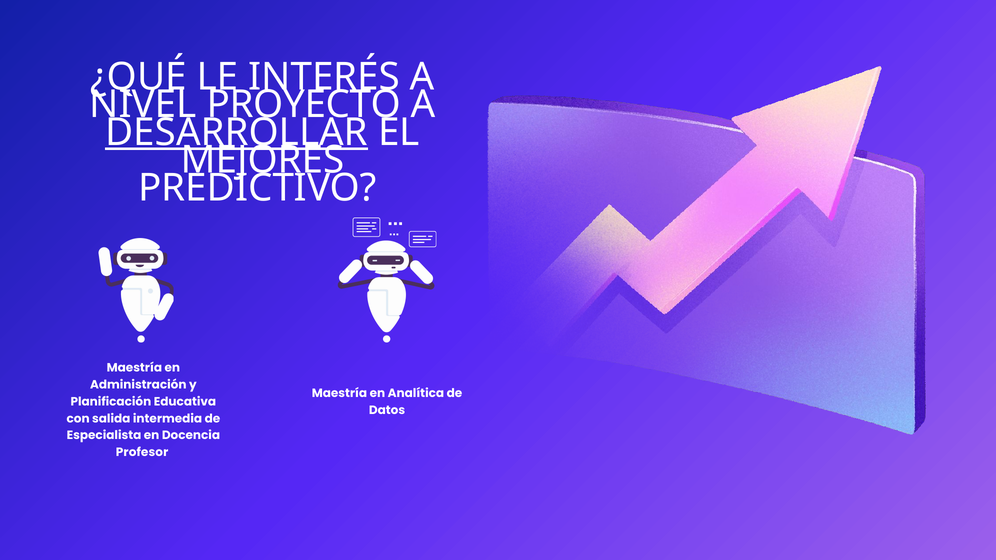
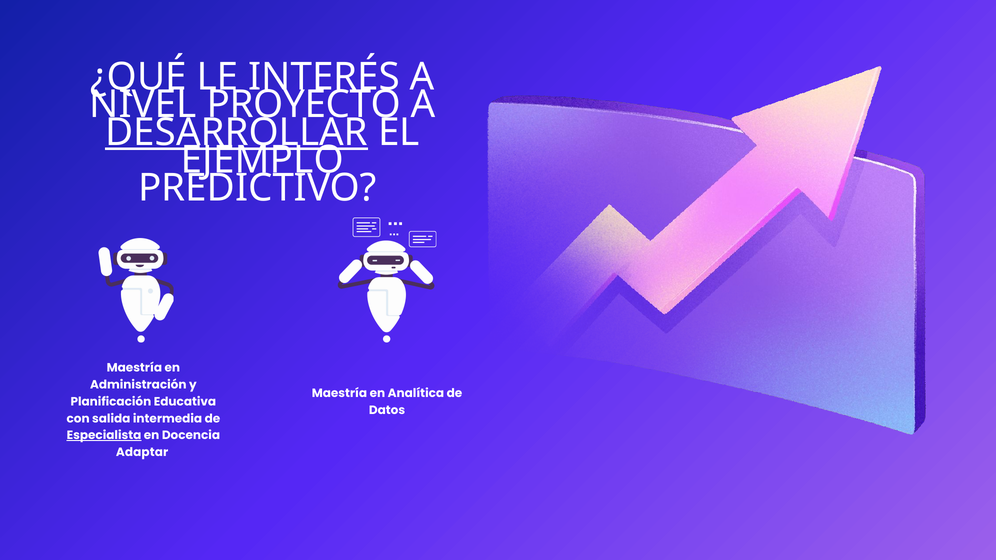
MEJORES: MEJORES -> EJEMPLO (262, 160)
Especialista underline: none -> present (104, 436)
Profesor: Profesor -> Adaptar (142, 452)
